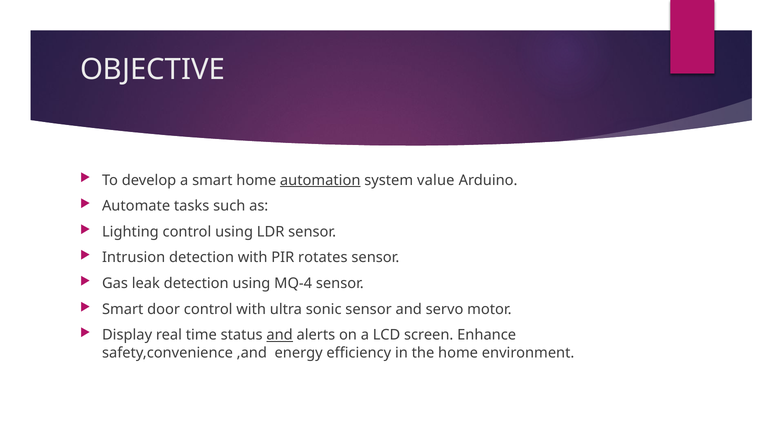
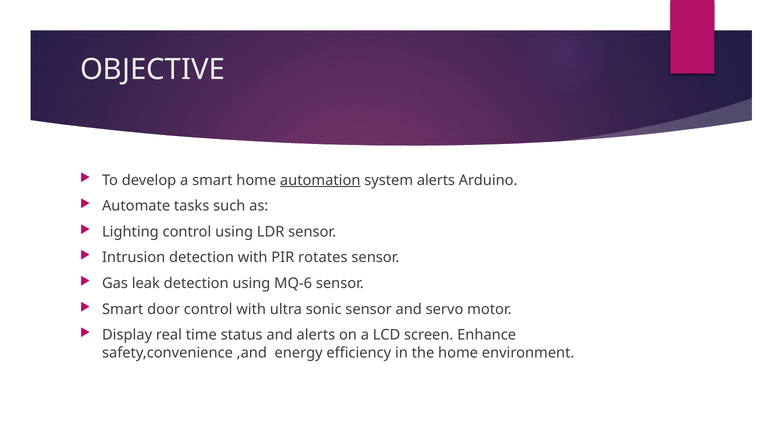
system value: value -> alerts (436, 180)
MQ-4: MQ-4 -> MQ-6 (293, 283)
and underline: present -> none (280, 335)
